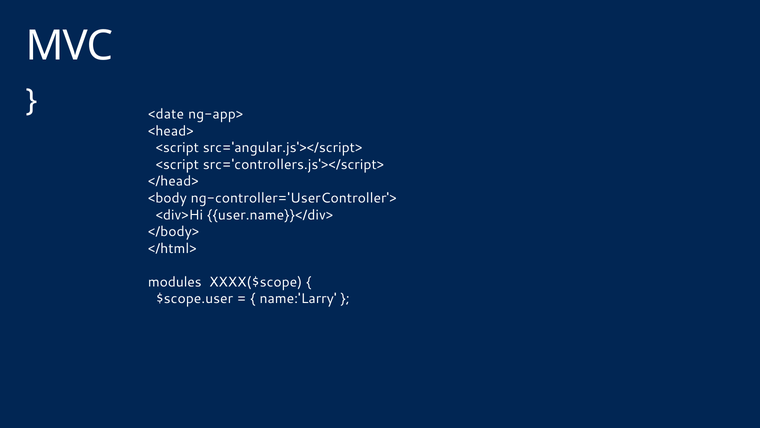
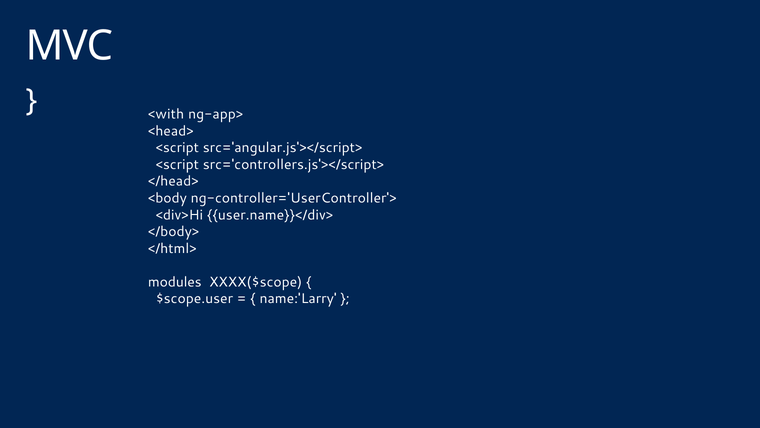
<date: <date -> <with (166, 114)
